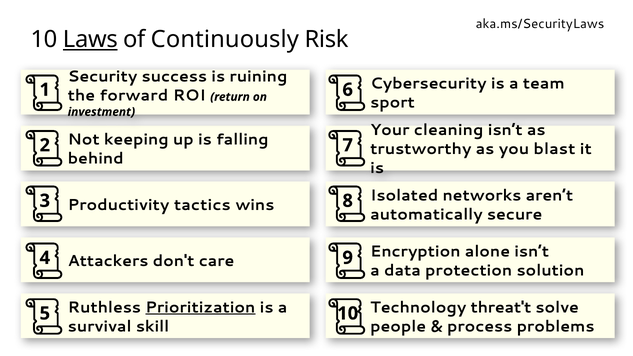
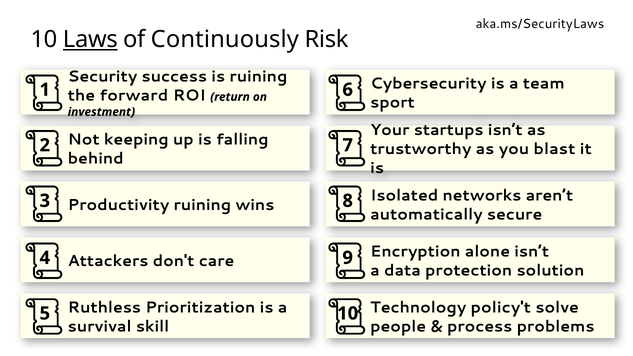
cleaning: cleaning -> startups (449, 130)
Productivity tactics: tactics -> ruining (202, 205)
Prioritization underline: present -> none (200, 307)
threat't: threat't -> policy't (501, 307)
